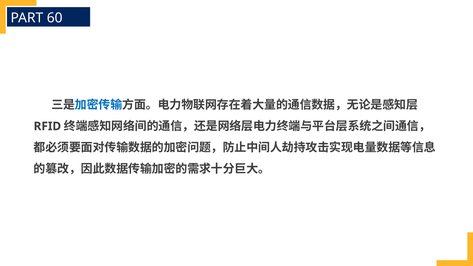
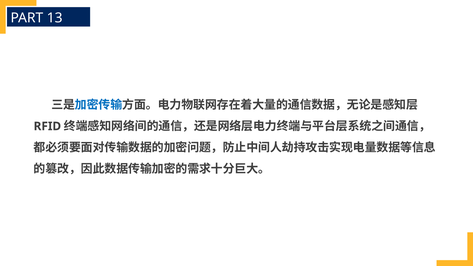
60: 60 -> 13 (55, 18)
